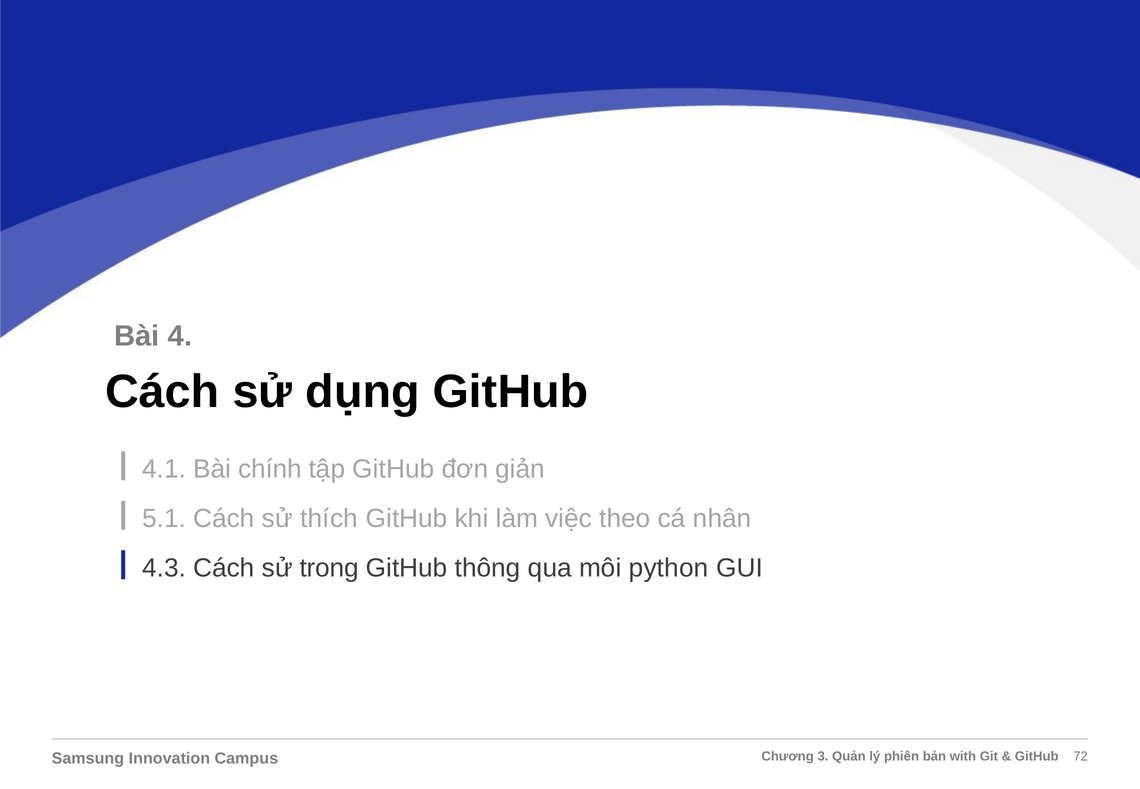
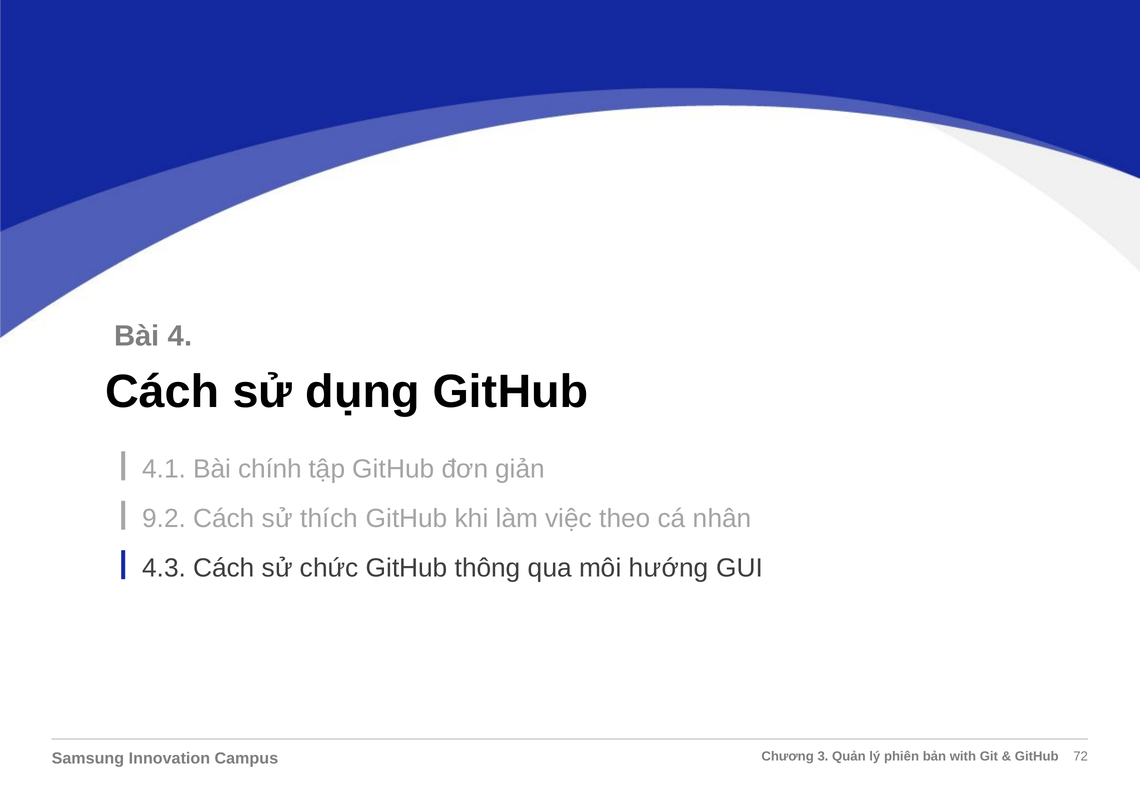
5.1: 5.1 -> 9.2 (164, 519)
trong: trong -> chức (329, 568)
python: python -> hướng (669, 568)
